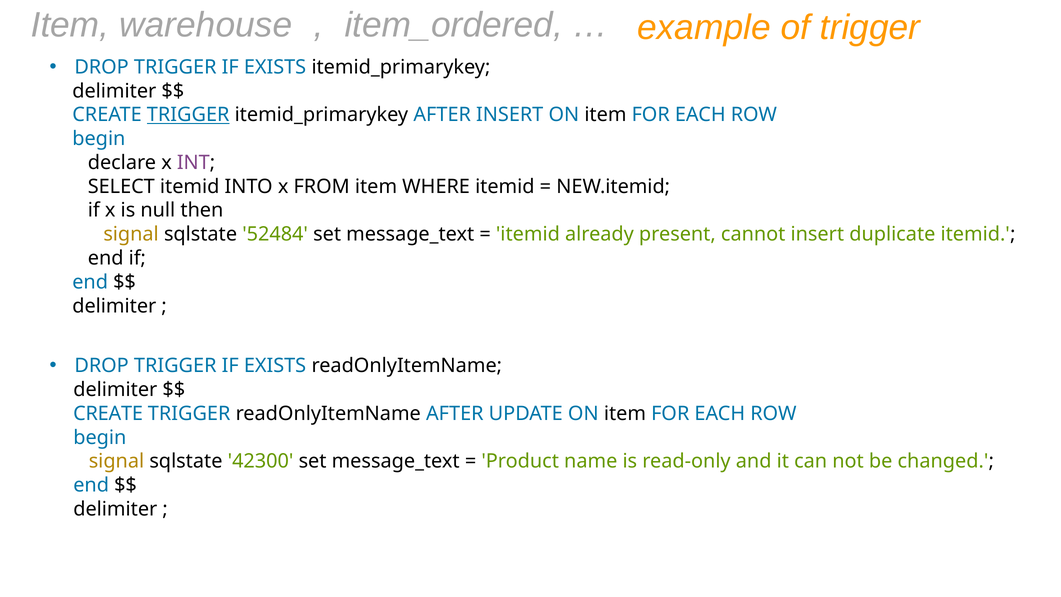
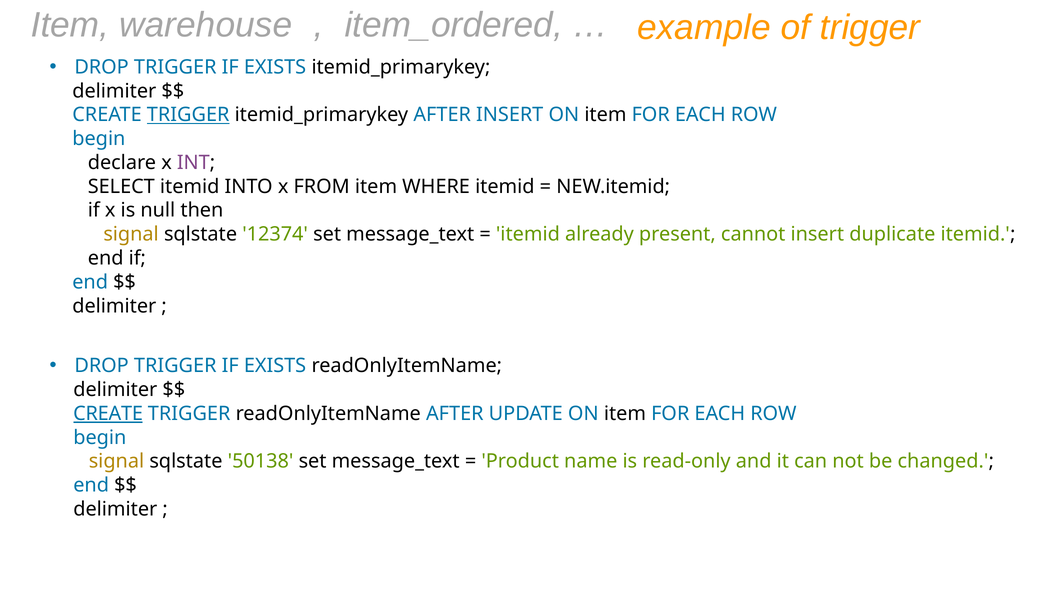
52484: 52484 -> 12374 (275, 234)
CREATE underline: none -> present (108, 413)
42300: 42300 -> 50138 (261, 461)
